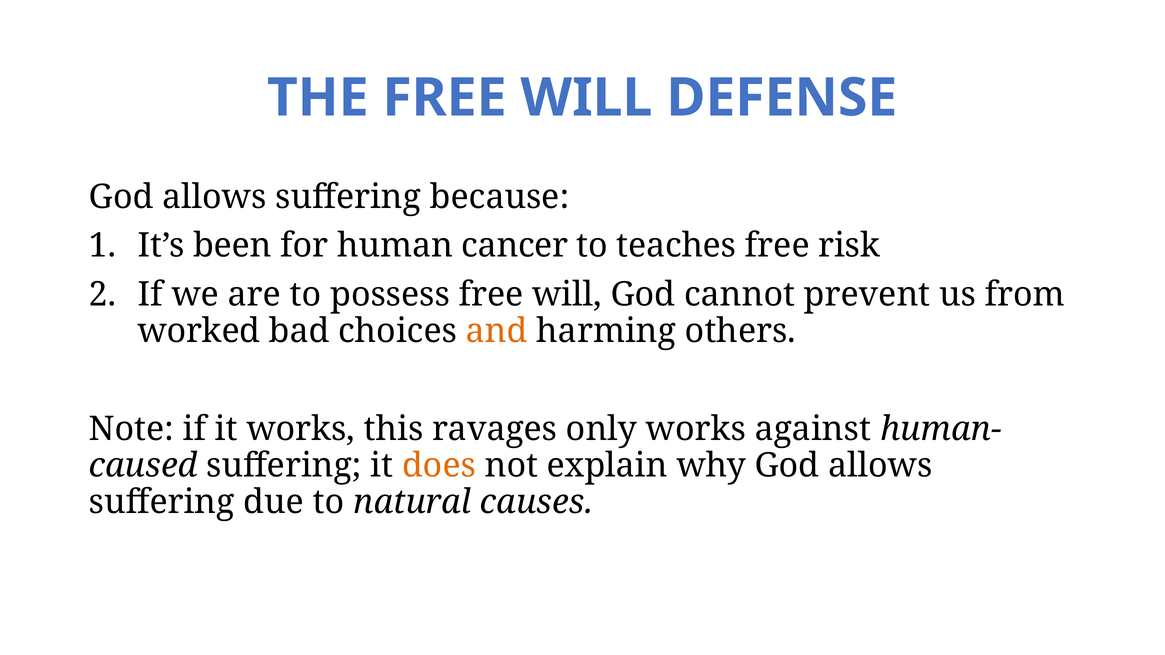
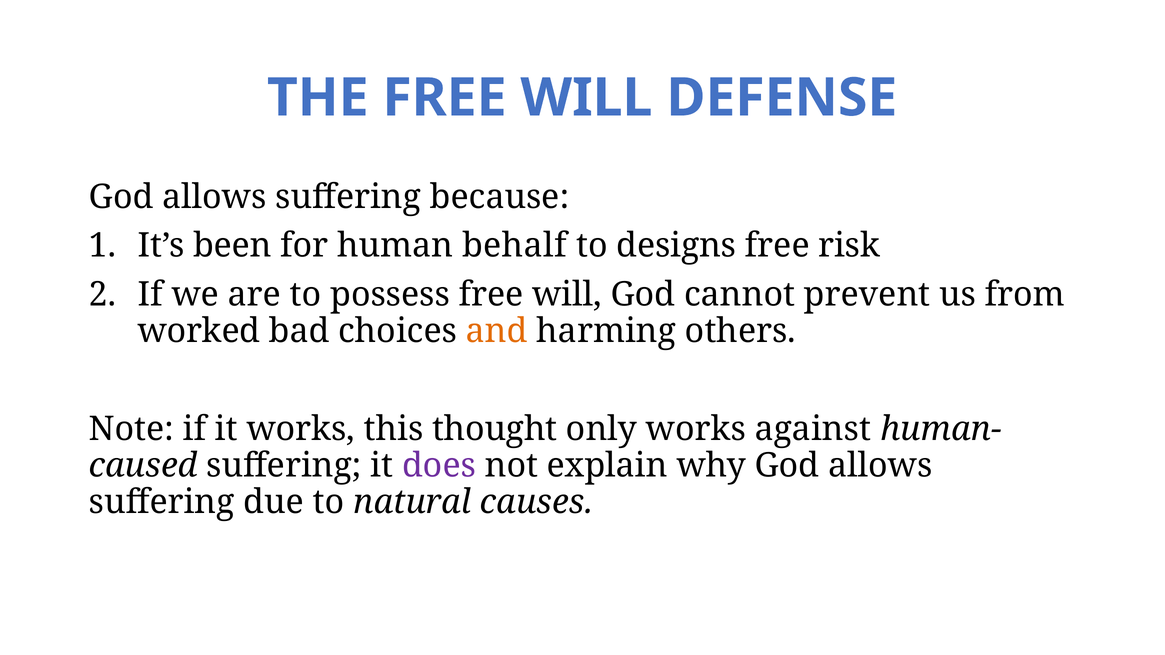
cancer: cancer -> behalf (514, 246)
teaches: teaches -> designs (676, 246)
ravages: ravages -> thought (495, 429)
does colour: orange -> purple (439, 466)
